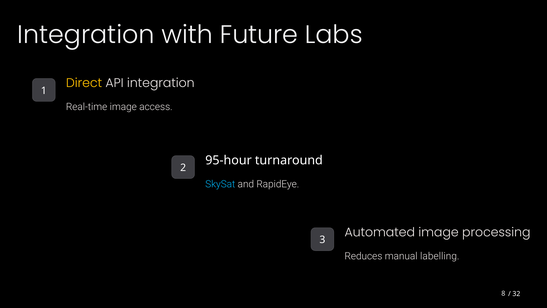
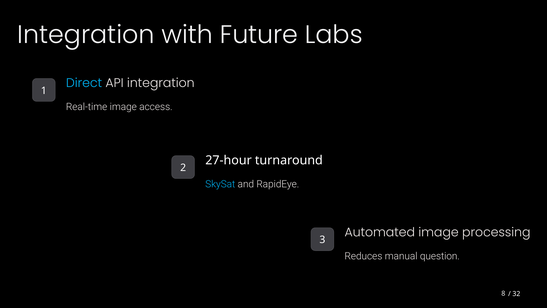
Direct colour: yellow -> light blue (84, 83)
95-hour: 95-hour -> 27-hour (229, 160)
labelling: labelling -> question (440, 256)
